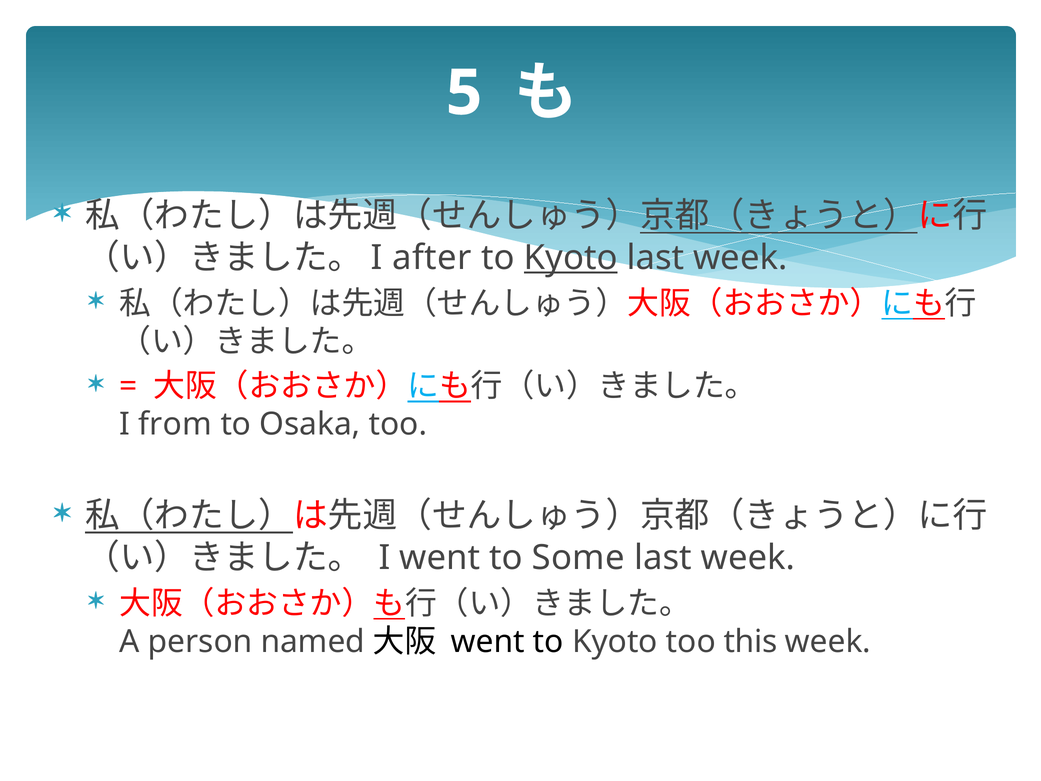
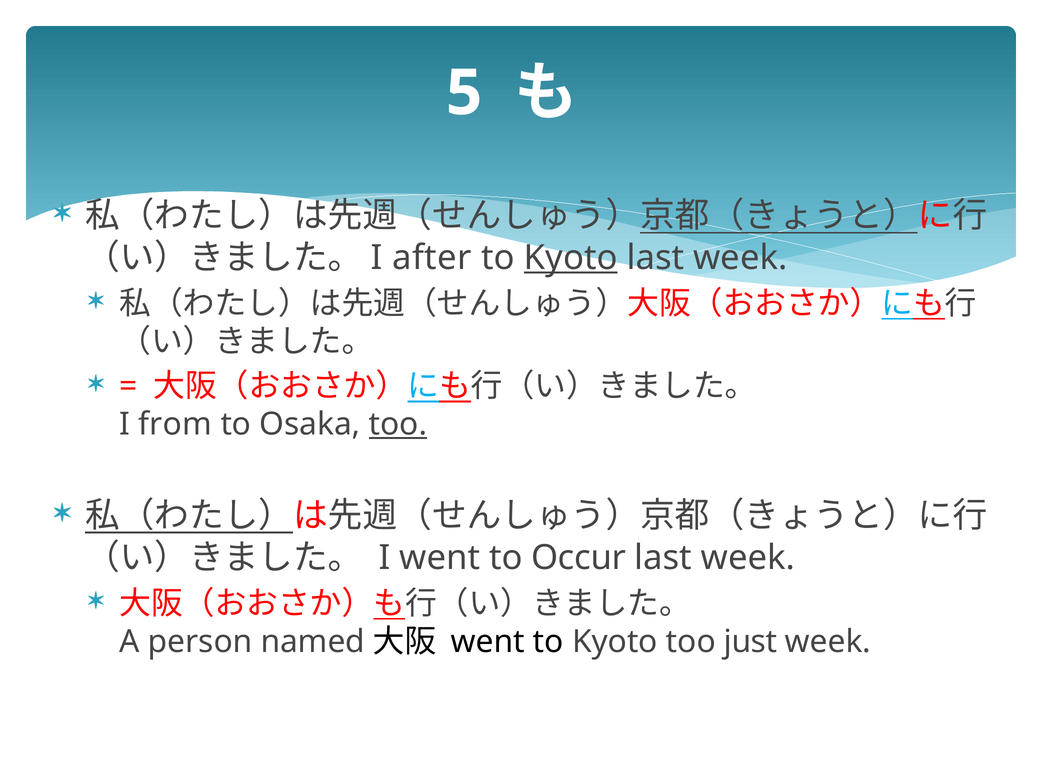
too underline: none -> present (398, 424)
Some: Some -> Occur (579, 557)
this: this -> just (750, 641)
